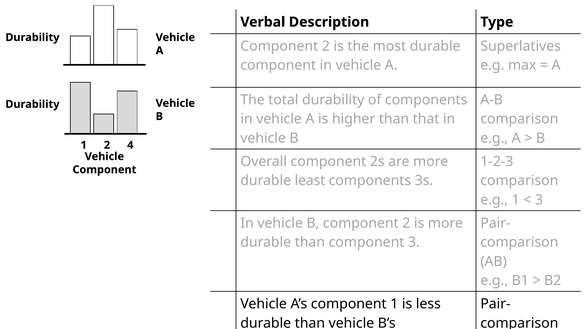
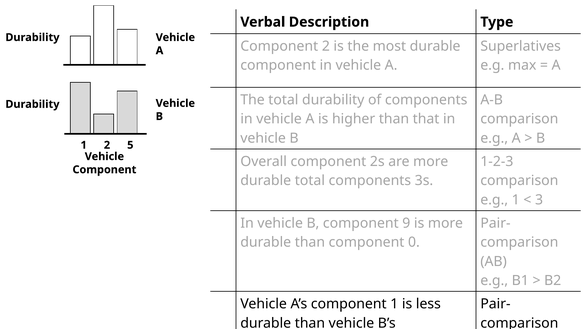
4: 4 -> 5 (130, 145)
durable least: least -> total (310, 181)
B component 2: 2 -> 9 (406, 223)
component 3: 3 -> 0 (414, 242)
